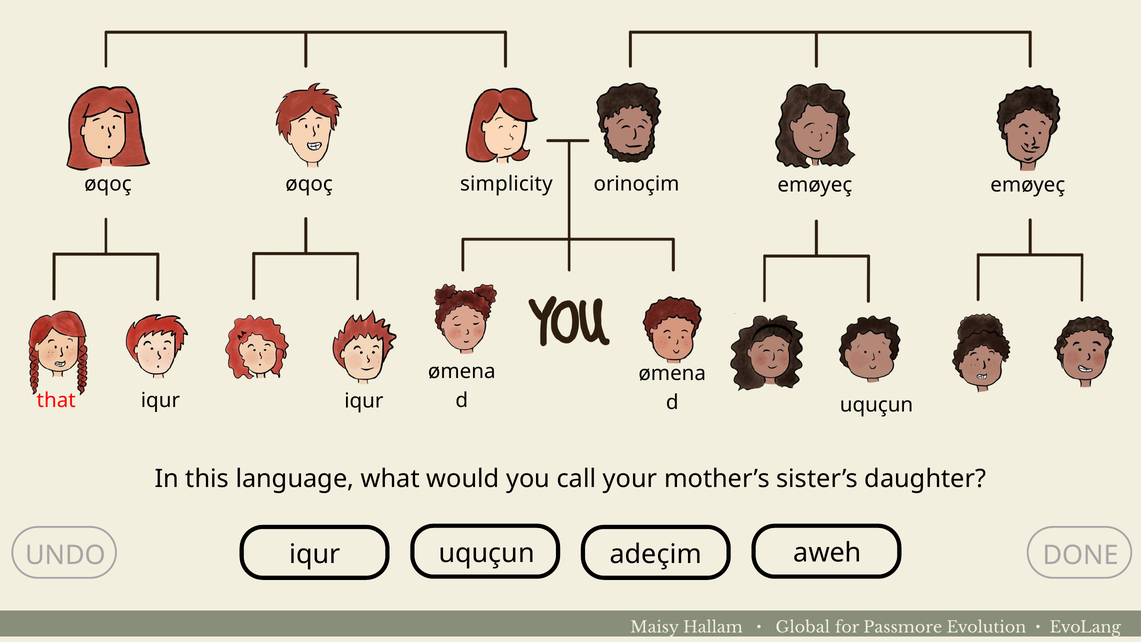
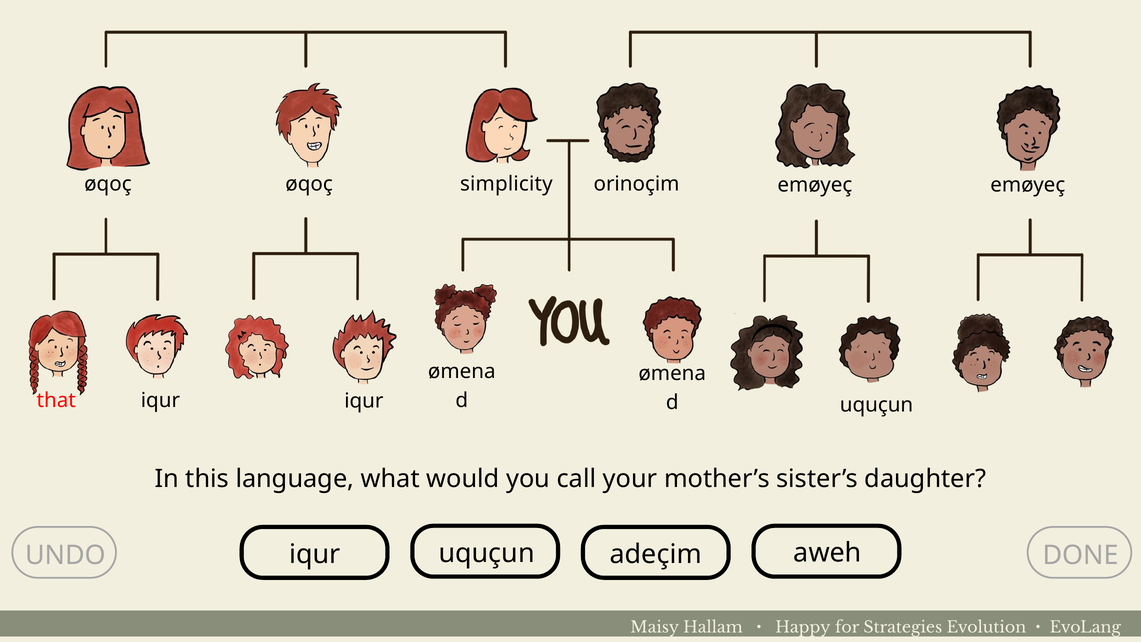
Global: Global -> Happy (803, 627)
Passmore: Passmore -> Strategies (903, 627)
